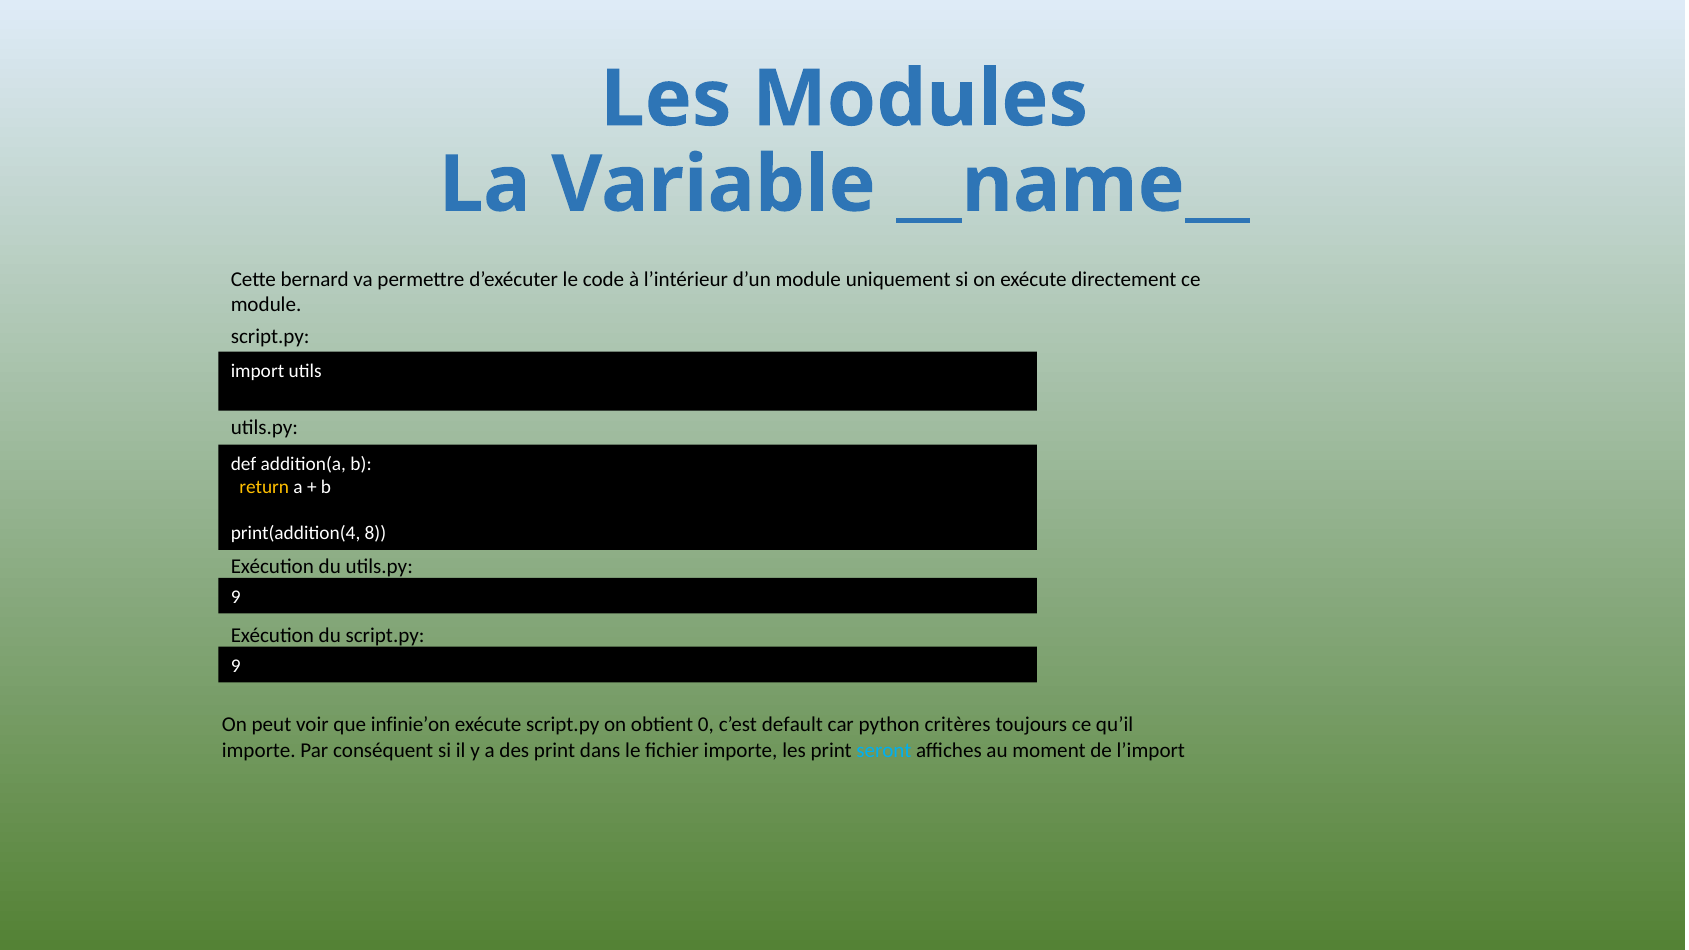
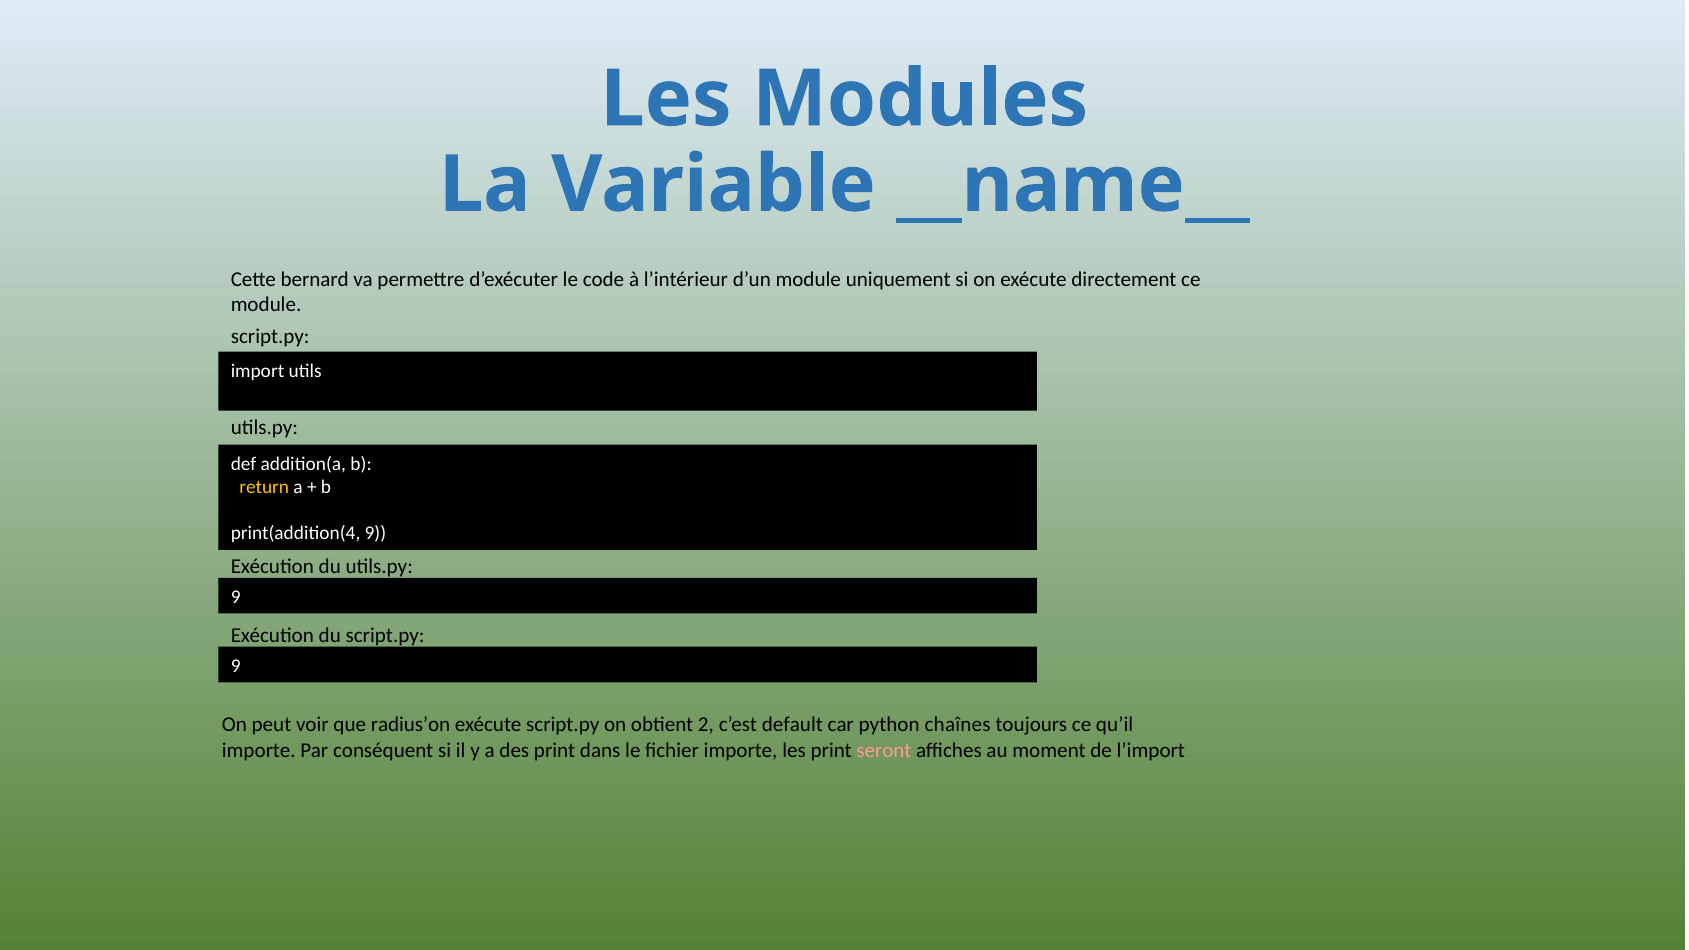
print(addition(4 8: 8 -> 9 (375, 534)
infinie’on: infinie’on -> radius’on (411, 725)
0: 0 -> 2 (706, 725)
critères: critères -> chaînes (958, 725)
seront colour: light blue -> pink (884, 750)
